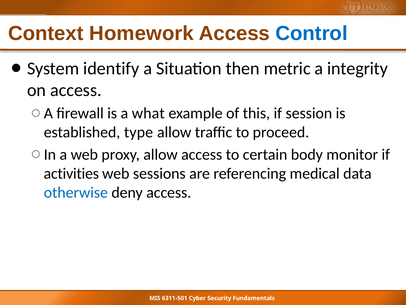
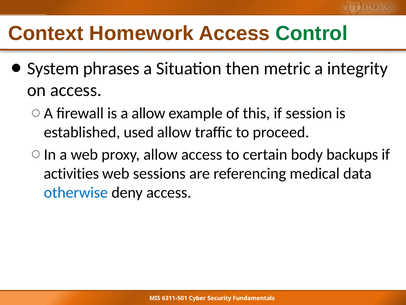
Control colour: blue -> green (312, 34)
identify: identify -> phrases (111, 68)
a what: what -> allow (148, 113)
type: type -> used (139, 132)
monitor: monitor -> backups (352, 154)
